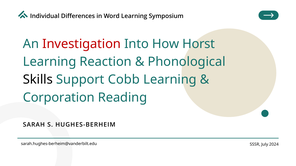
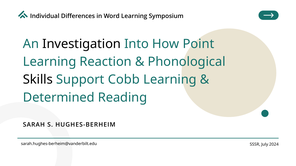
Investigation colour: red -> black (82, 44)
Horst: Horst -> Point (199, 44)
Corporation: Corporation -> Determined (59, 98)
